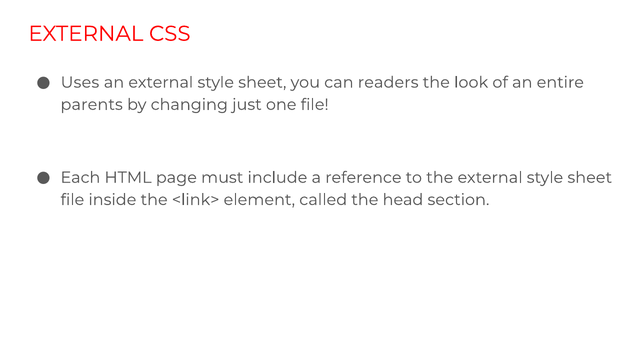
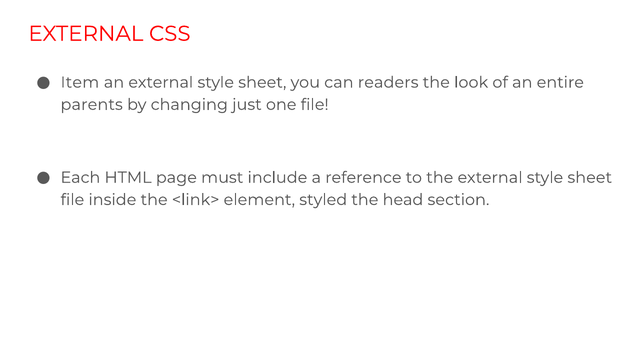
Uses: Uses -> Item (80, 82)
called: called -> styled (323, 200)
